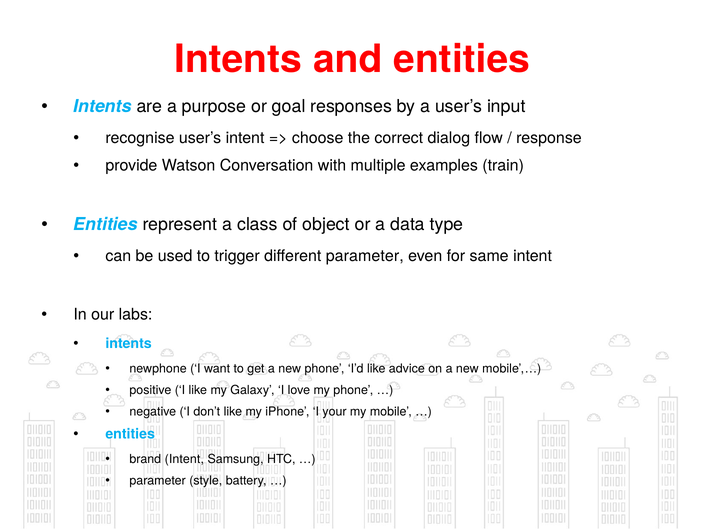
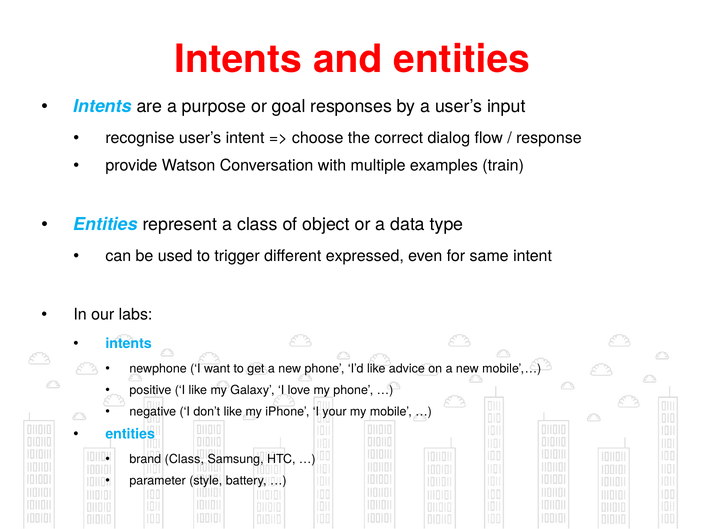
different parameter: parameter -> expressed (365, 256)
brand Intent: Intent -> Class (184, 459)
